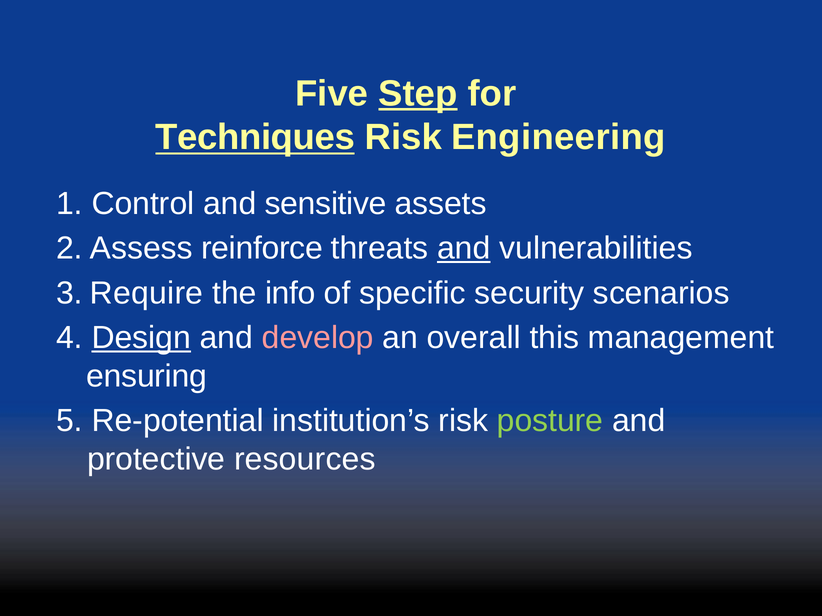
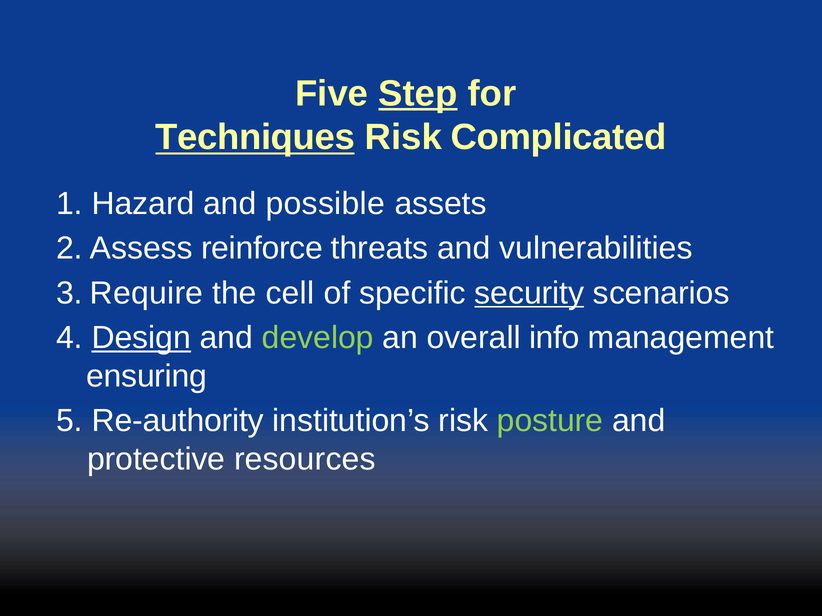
Engineering: Engineering -> Complicated (559, 137)
Control: Control -> Hazard (143, 204)
sensitive: sensitive -> possible (325, 204)
and underline: present -> none (464, 248)
info: info -> cell (290, 293)
security underline: none -> present (529, 293)
develop colour: pink -> light green (318, 338)
this: this -> info (554, 338)
Re-potential: Re-potential -> Re-authority (178, 421)
